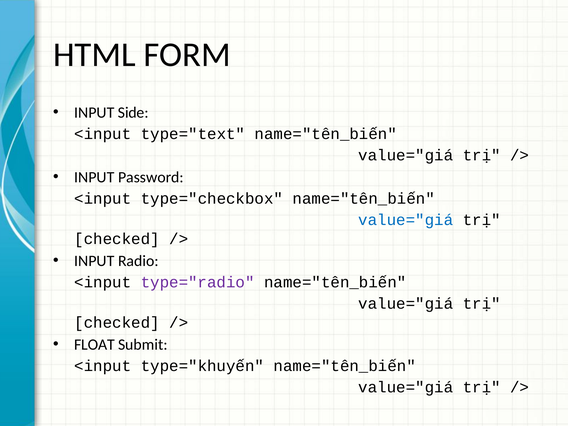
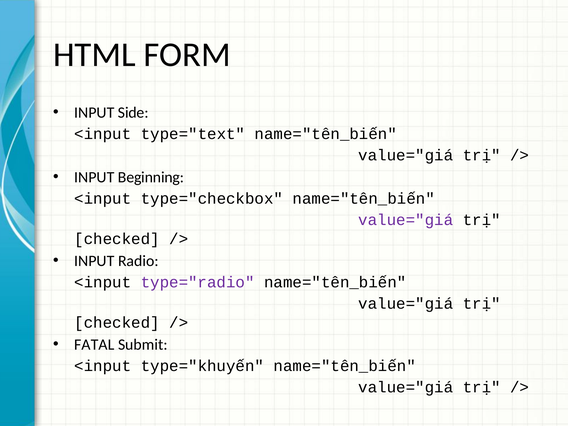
Password: Password -> Beginning (151, 177)
value="giá colour: blue -> purple (406, 220)
FLOAT: FLOAT -> FATAL (94, 345)
